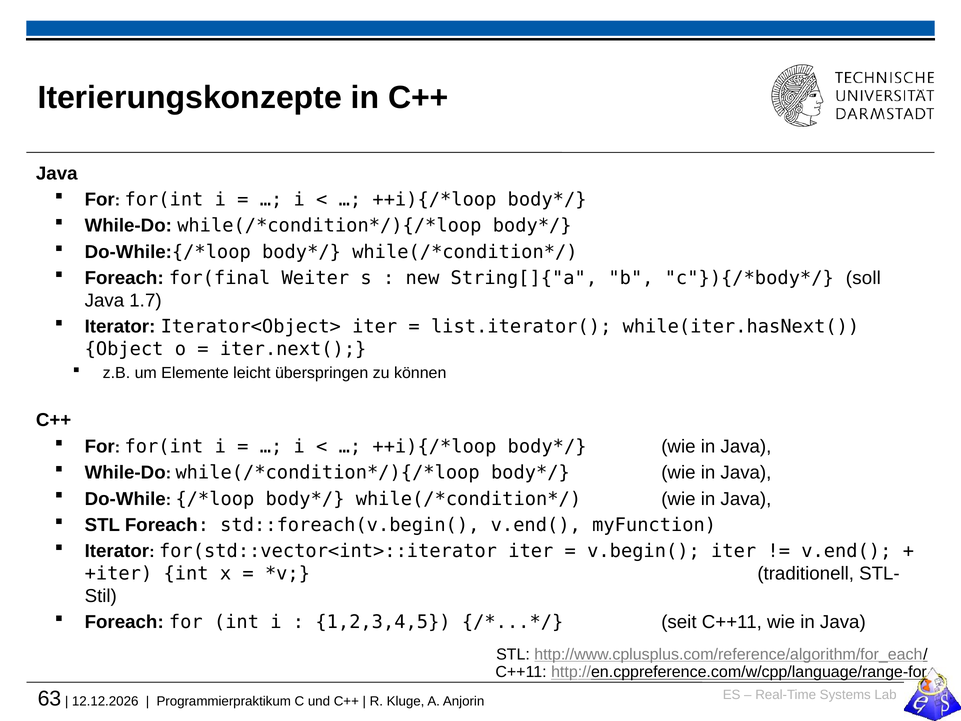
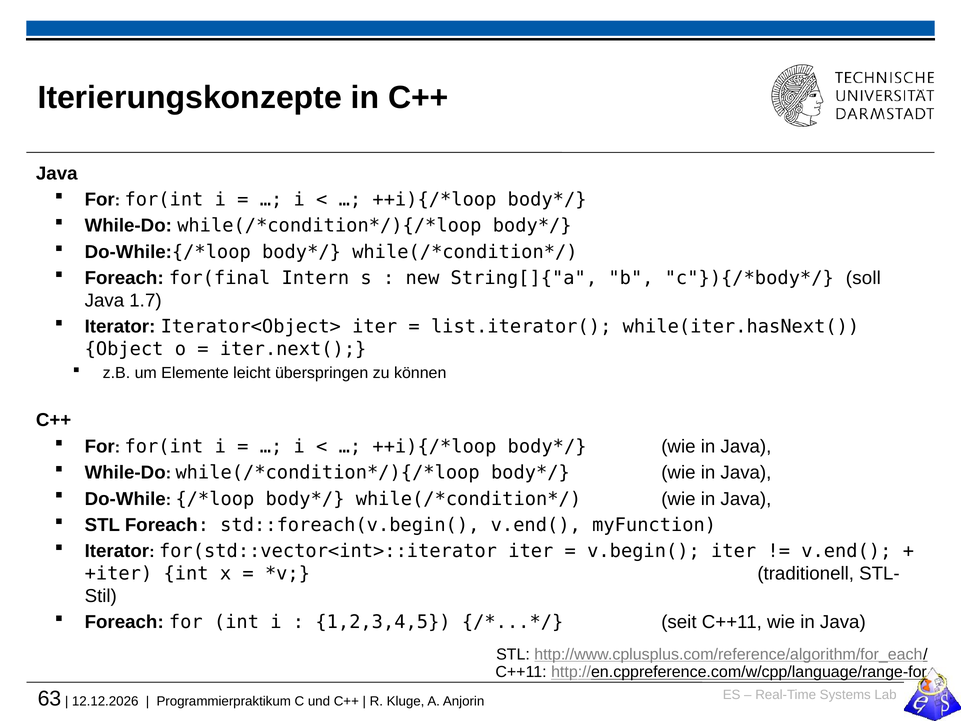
Weiter: Weiter -> Intern (315, 278)
